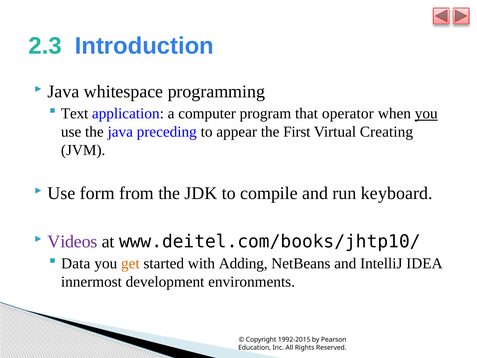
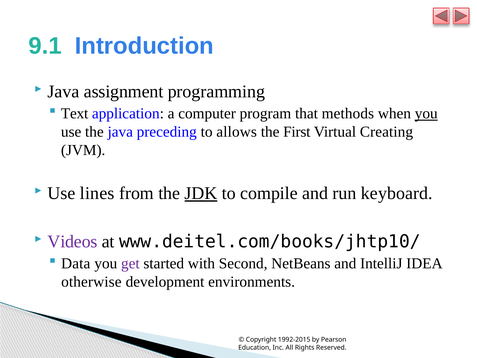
2.3: 2.3 -> 9.1 (45, 46)
whitespace: whitespace -> assignment (124, 92)
operator: operator -> methods (348, 113)
appear: appear -> allows (237, 132)
form: form -> lines (97, 193)
JDK underline: none -> present (201, 193)
get colour: orange -> purple (130, 263)
Adding: Adding -> Second (243, 263)
innermost: innermost -> otherwise (91, 282)
